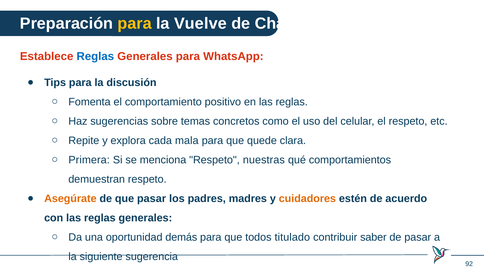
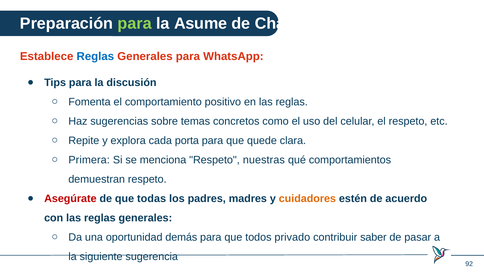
para colour: yellow -> light green (135, 24)
Vuelve: Vuelve -> Asume (201, 24)
mala: mala -> porta (187, 141)
Asegúrate colour: orange -> red (70, 199)
que pasar: pasar -> todas (152, 199)
titulado: titulado -> privado (292, 237)
